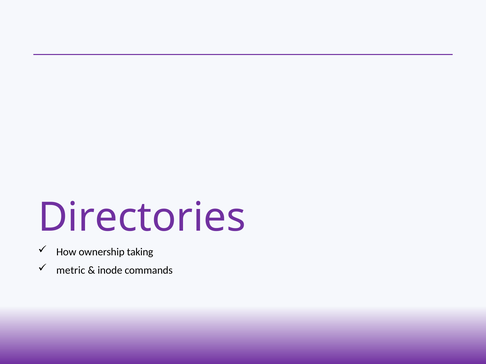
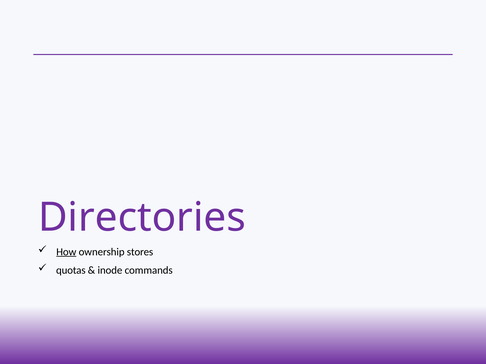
How underline: none -> present (66, 252)
taking: taking -> stores (140, 252)
metric: metric -> quotas (71, 271)
